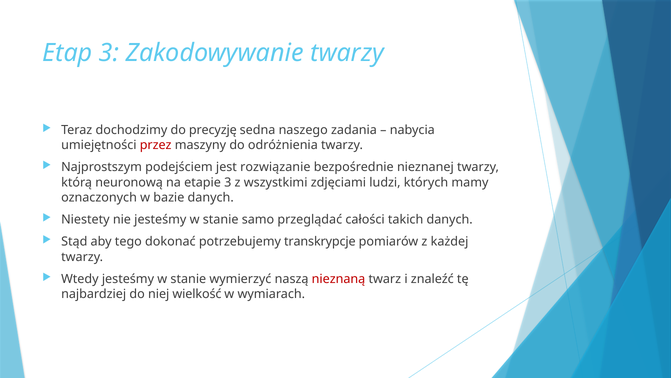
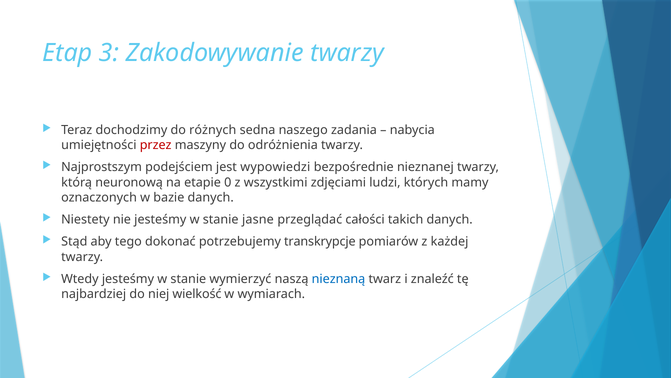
precyzję: precyzję -> różnych (213, 130)
rozwiązanie: rozwiązanie -> wypowiedzi (275, 167)
etapie 3: 3 -> 0 (228, 182)
samo: samo -> jasne (258, 219)
nieznaną colour: red -> blue (339, 279)
